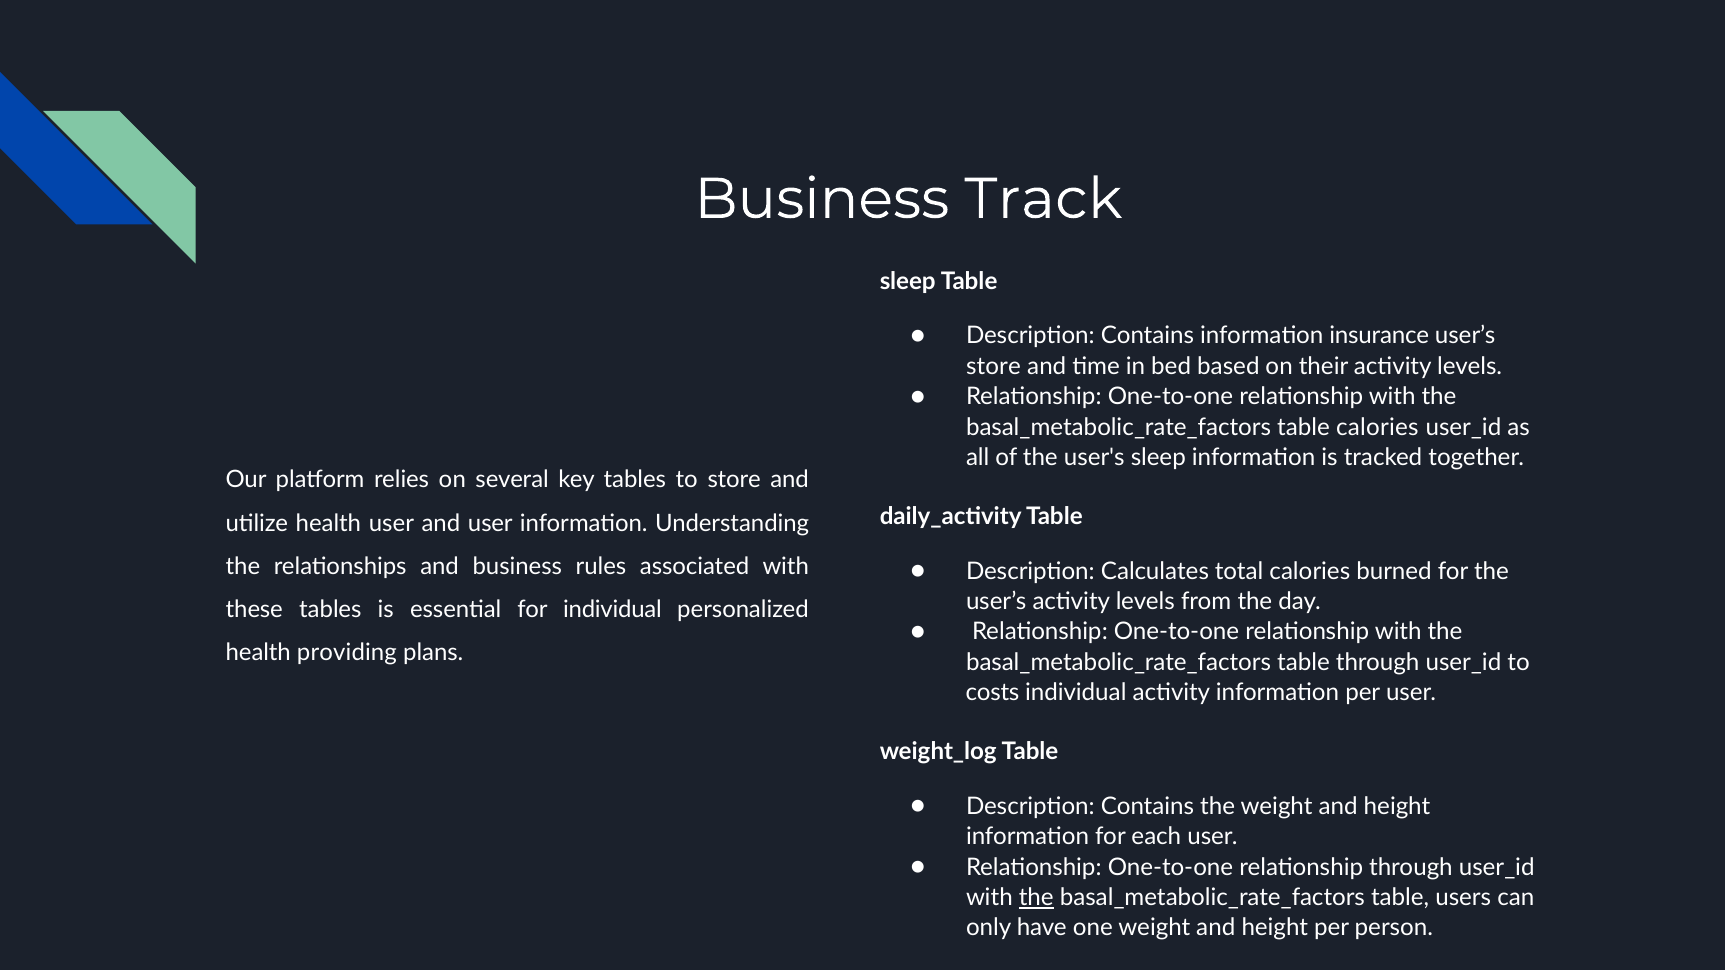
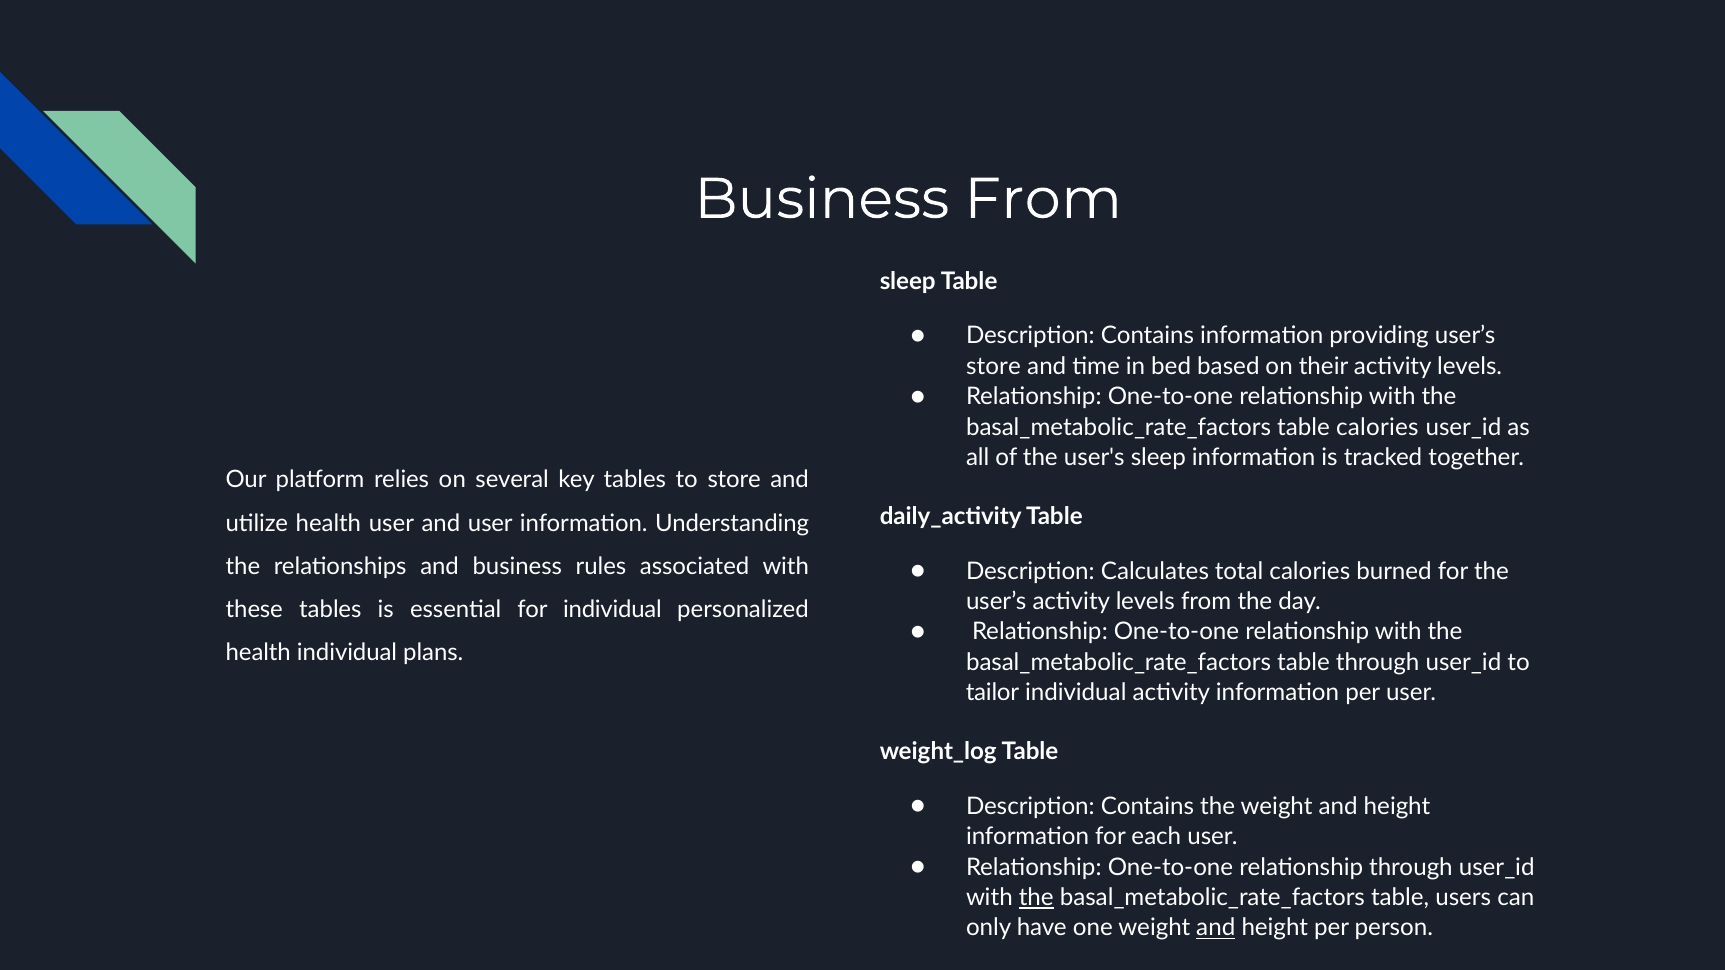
Business Track: Track -> From (1043, 199)
insurance: insurance -> providing (1379, 336)
health providing: providing -> individual (347, 653)
costs: costs -> tailor (992, 693)
and underline: none -> present (1216, 928)
